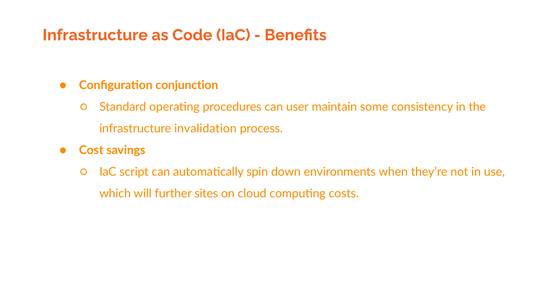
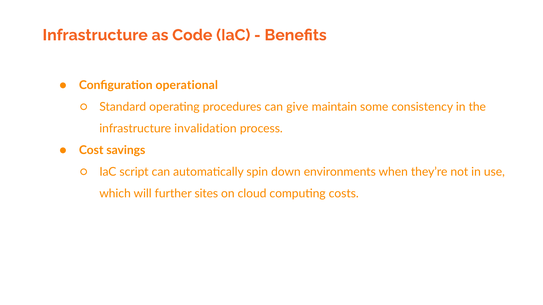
conjunction: conjunction -> operational (187, 85)
user: user -> give (297, 107)
